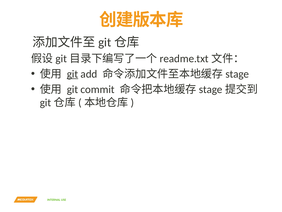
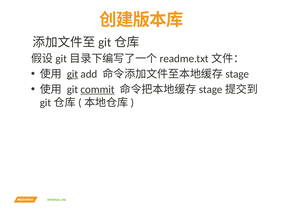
commit underline: none -> present (98, 89)
